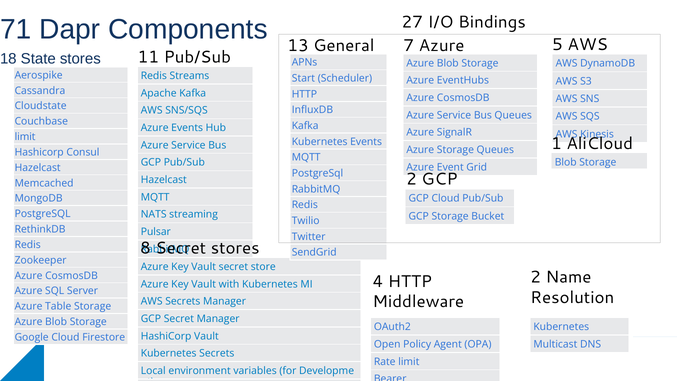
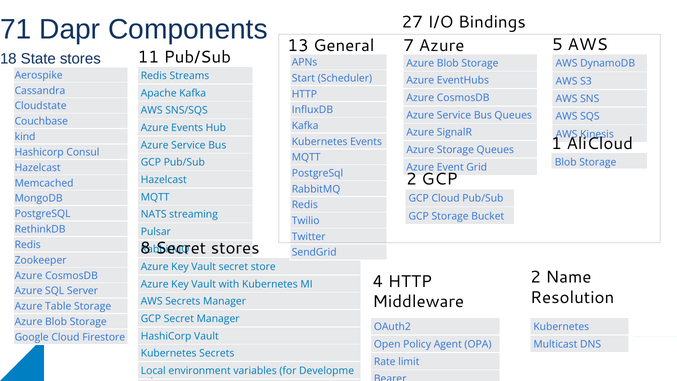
limit: limit -> kind (25, 137)
